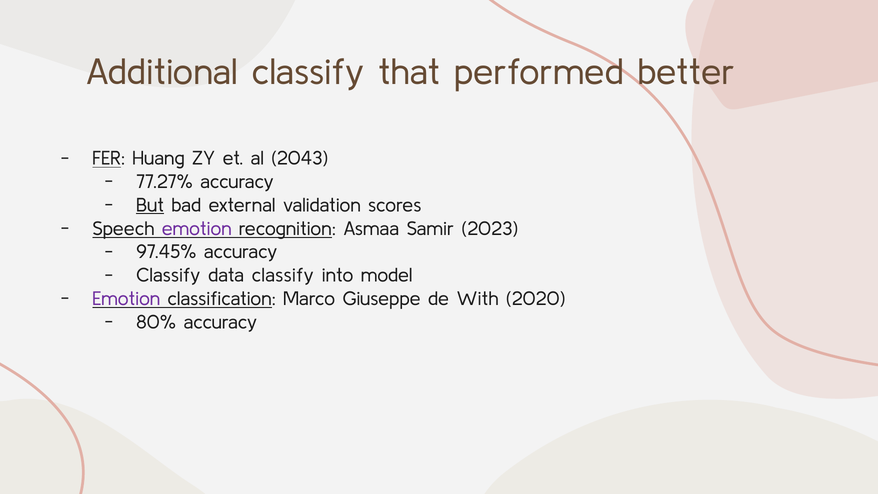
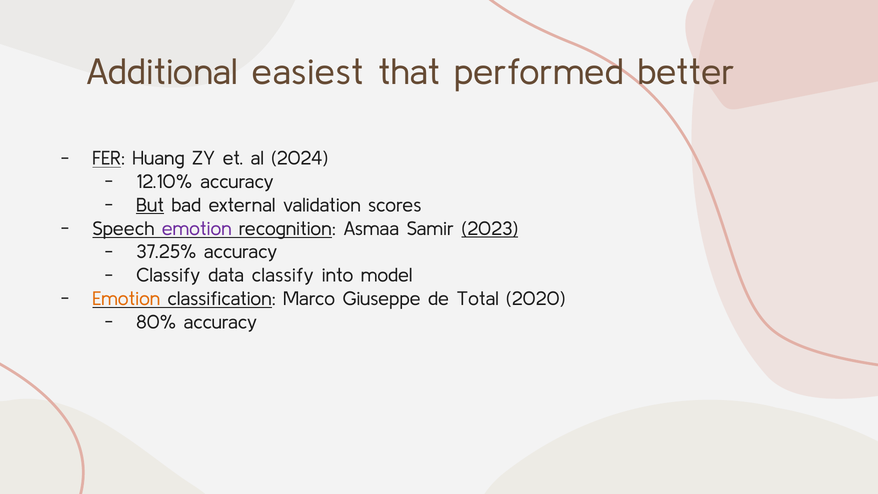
Additional classify: classify -> easiest (308, 72)
2043: 2043 -> 2024 (300, 158)
77.27%: 77.27% -> 12.10% (164, 182)
2023 underline: none -> present (490, 229)
97.45%: 97.45% -> 37.25% (166, 252)
Emotion colour: purple -> orange (126, 299)
With: With -> Total (478, 299)
